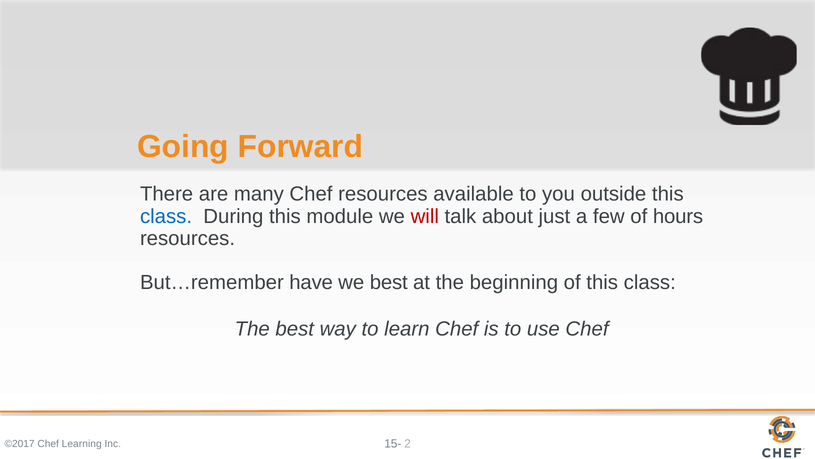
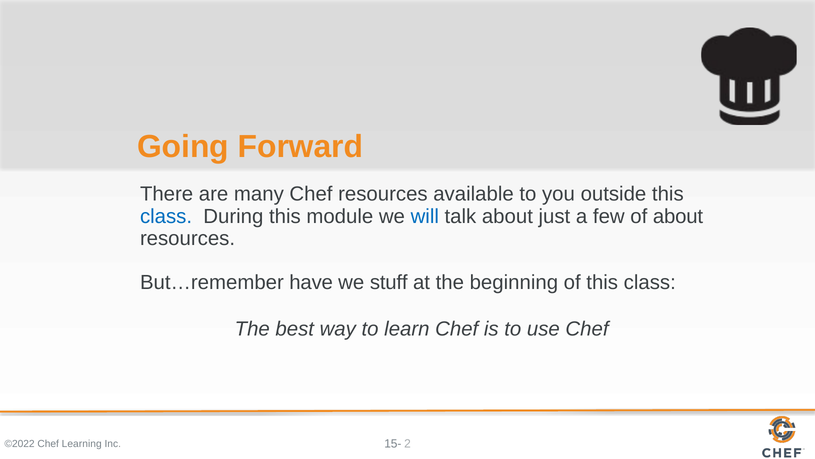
will colour: red -> blue (425, 216)
of hours: hours -> about (678, 216)
we best: best -> stuff (389, 282)
©2017: ©2017 -> ©2022 (20, 444)
